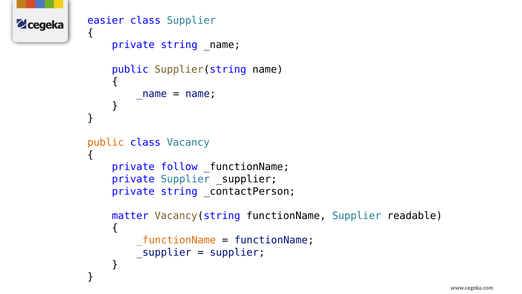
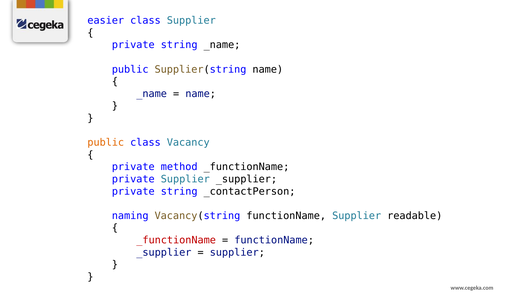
follow: follow -> method (179, 167)
matter: matter -> naming (130, 215)
_functionName colour: orange -> red (176, 240)
